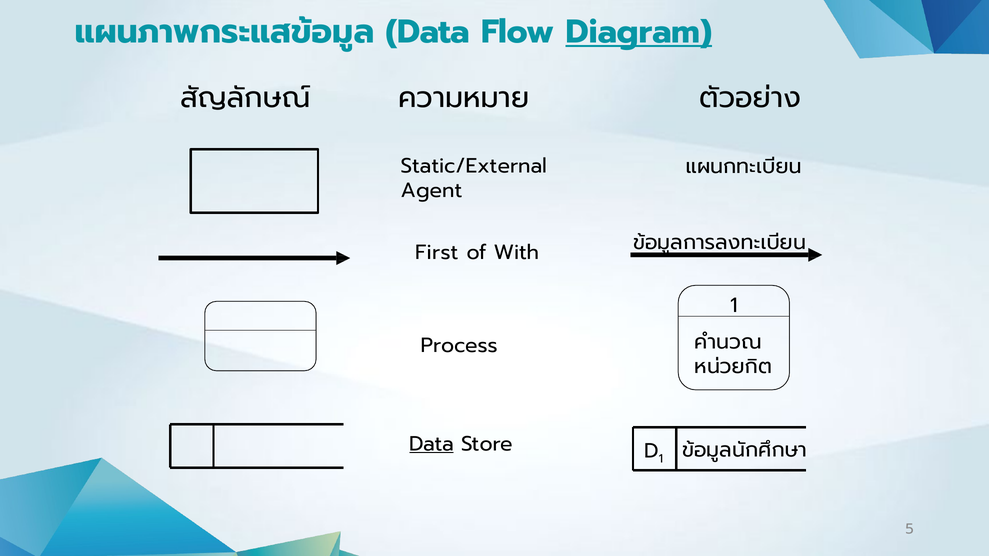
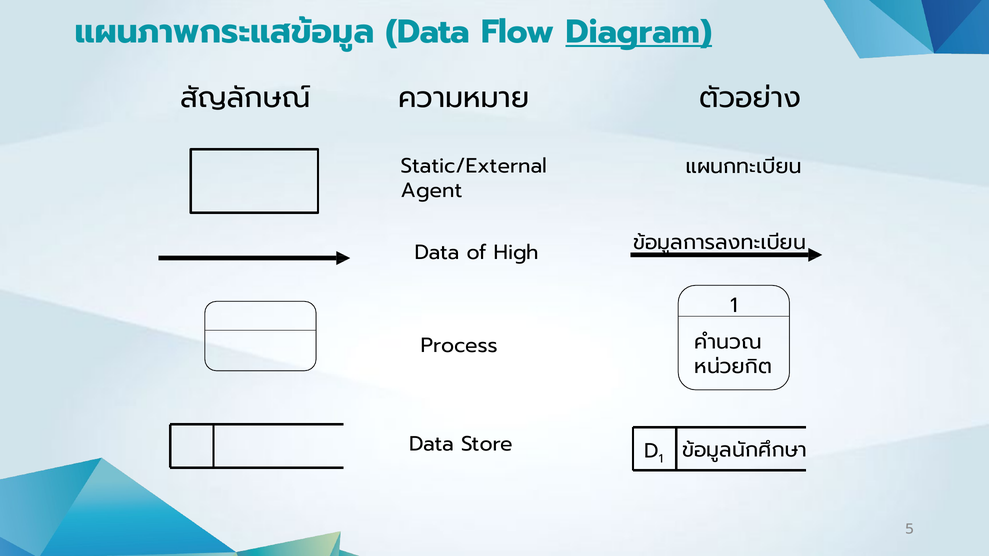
First: First -> Data (437, 253)
With: With -> High (516, 253)
Data underline: present -> none (432, 444)
